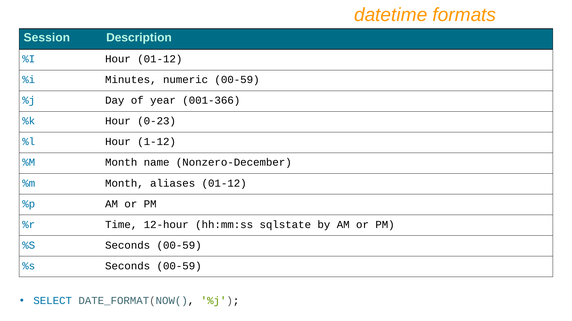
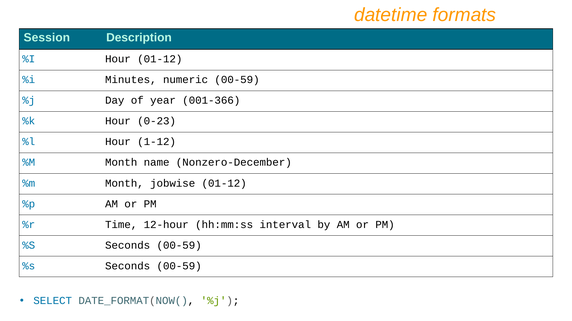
aliases: aliases -> jobwise (173, 184)
sqlstate: sqlstate -> interval (285, 225)
